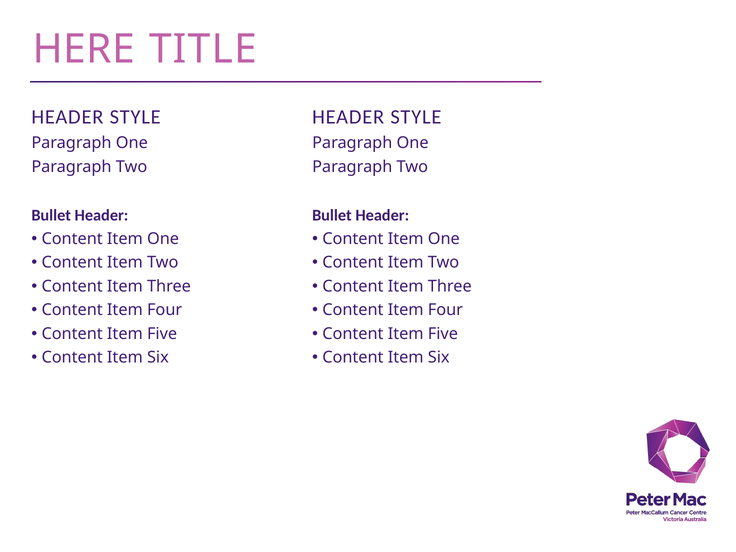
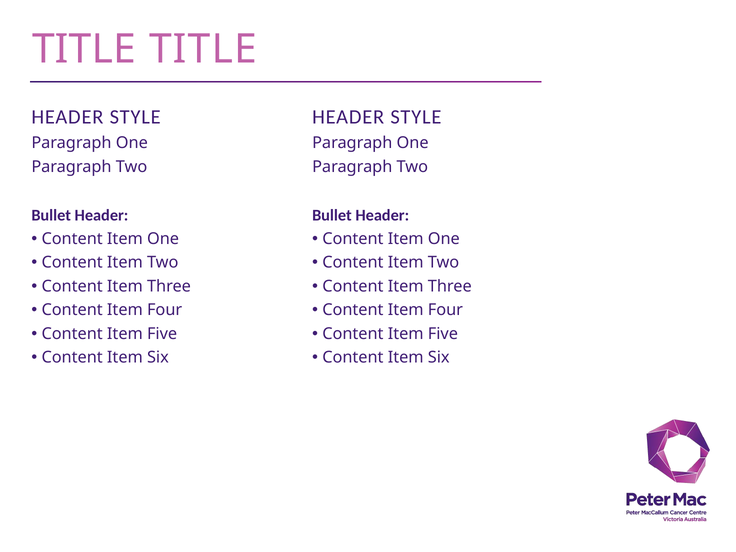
HERE: HERE -> TITLE (84, 49)
